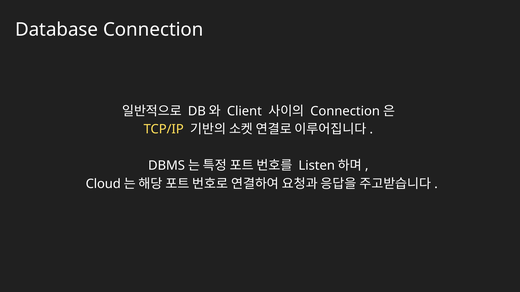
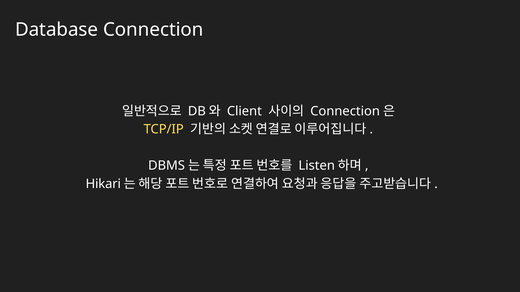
Cloud: Cloud -> Hikari (103, 184)
